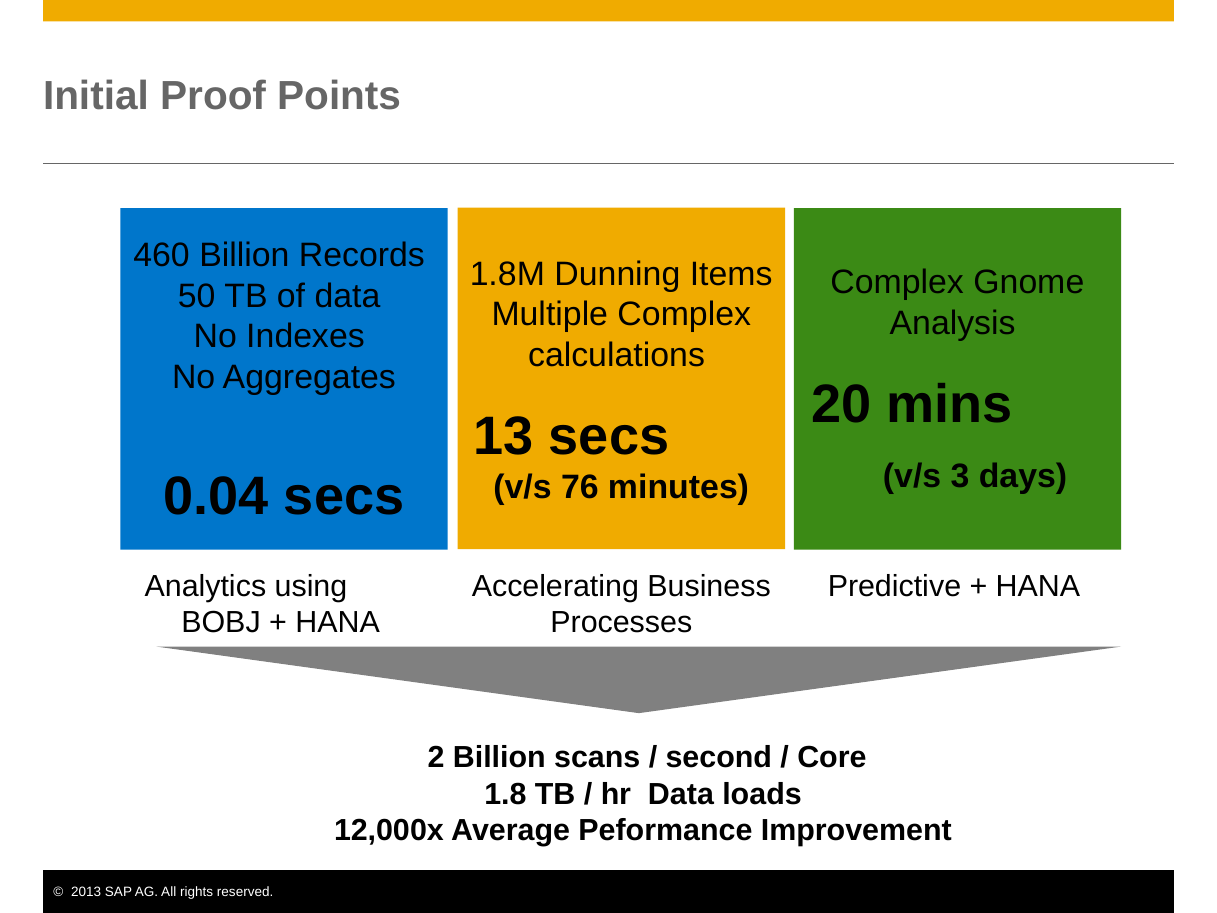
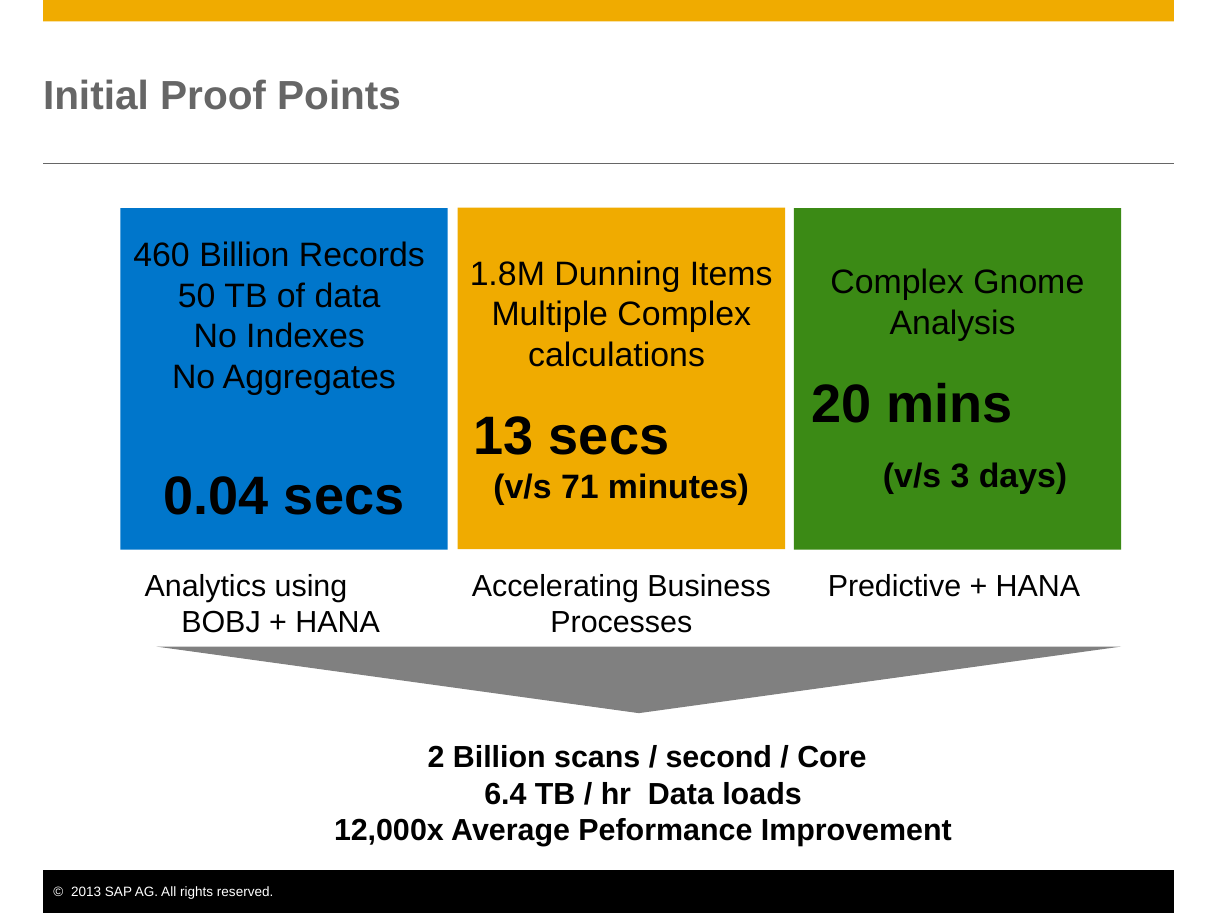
76: 76 -> 71 (580, 488)
1.8: 1.8 -> 6.4 (505, 794)
